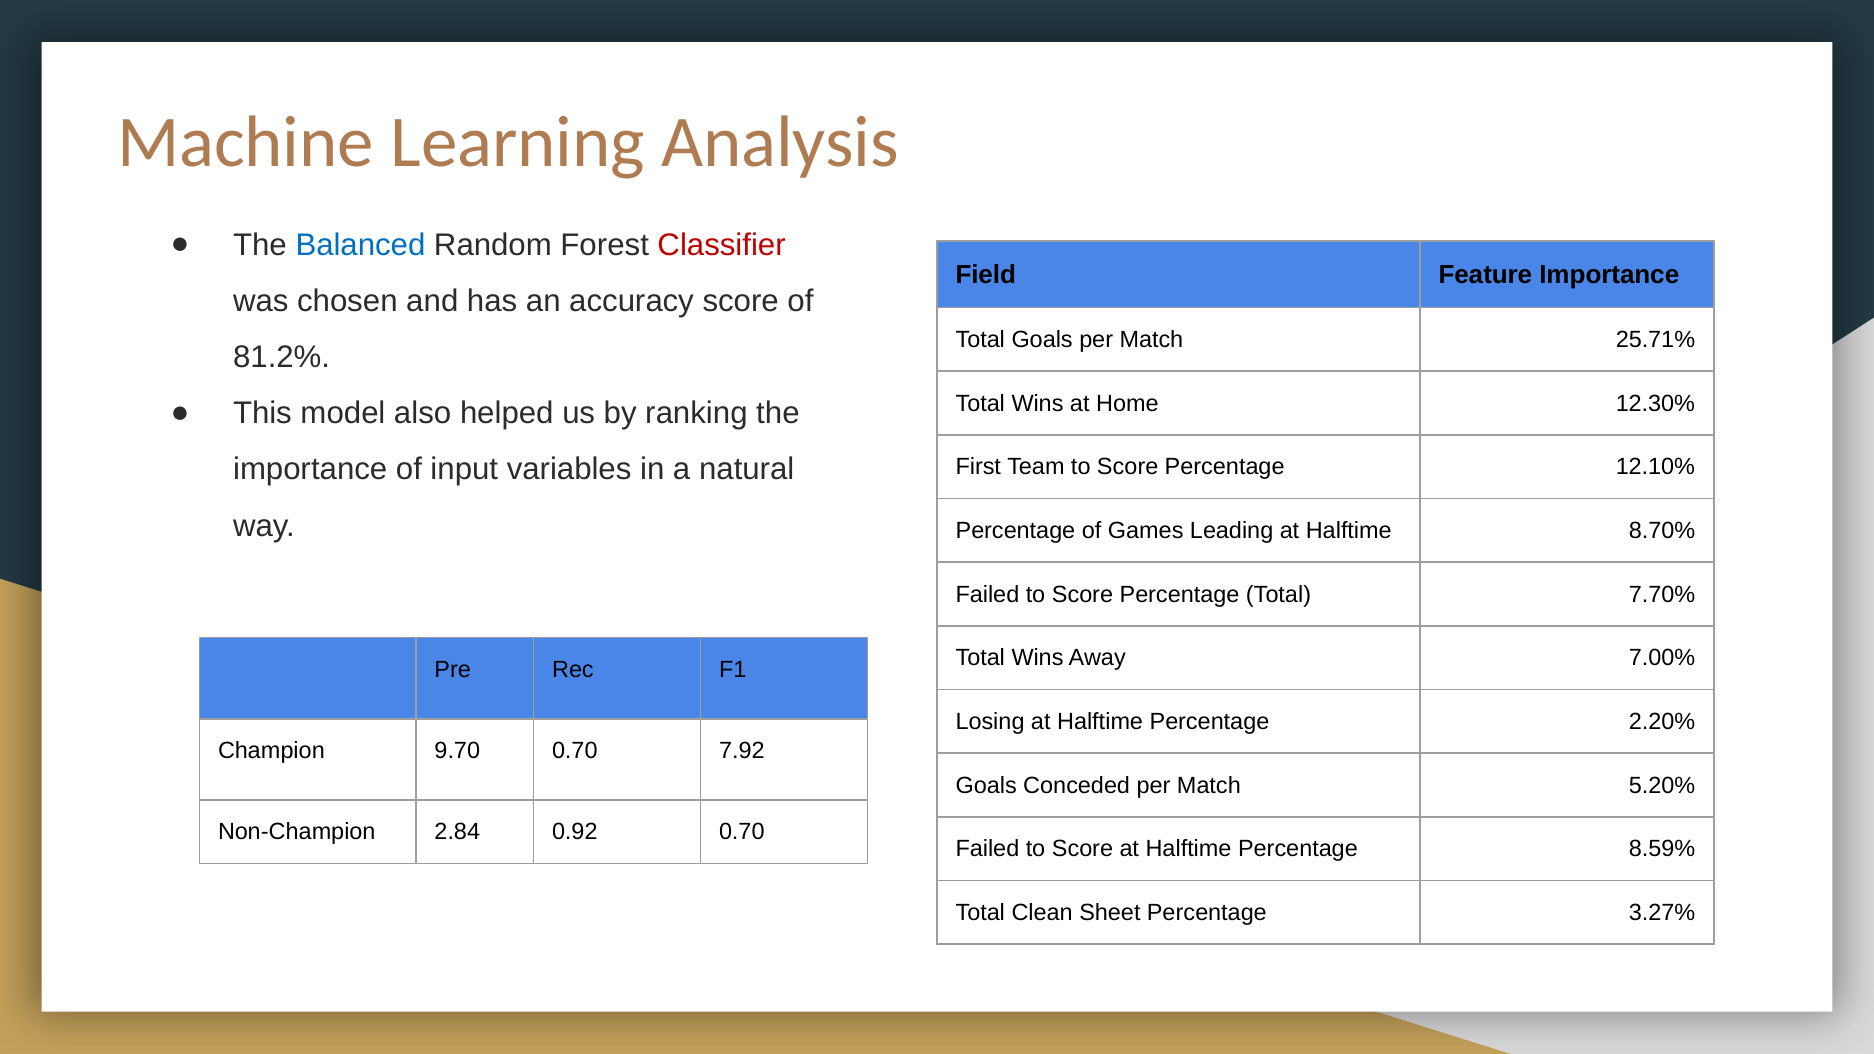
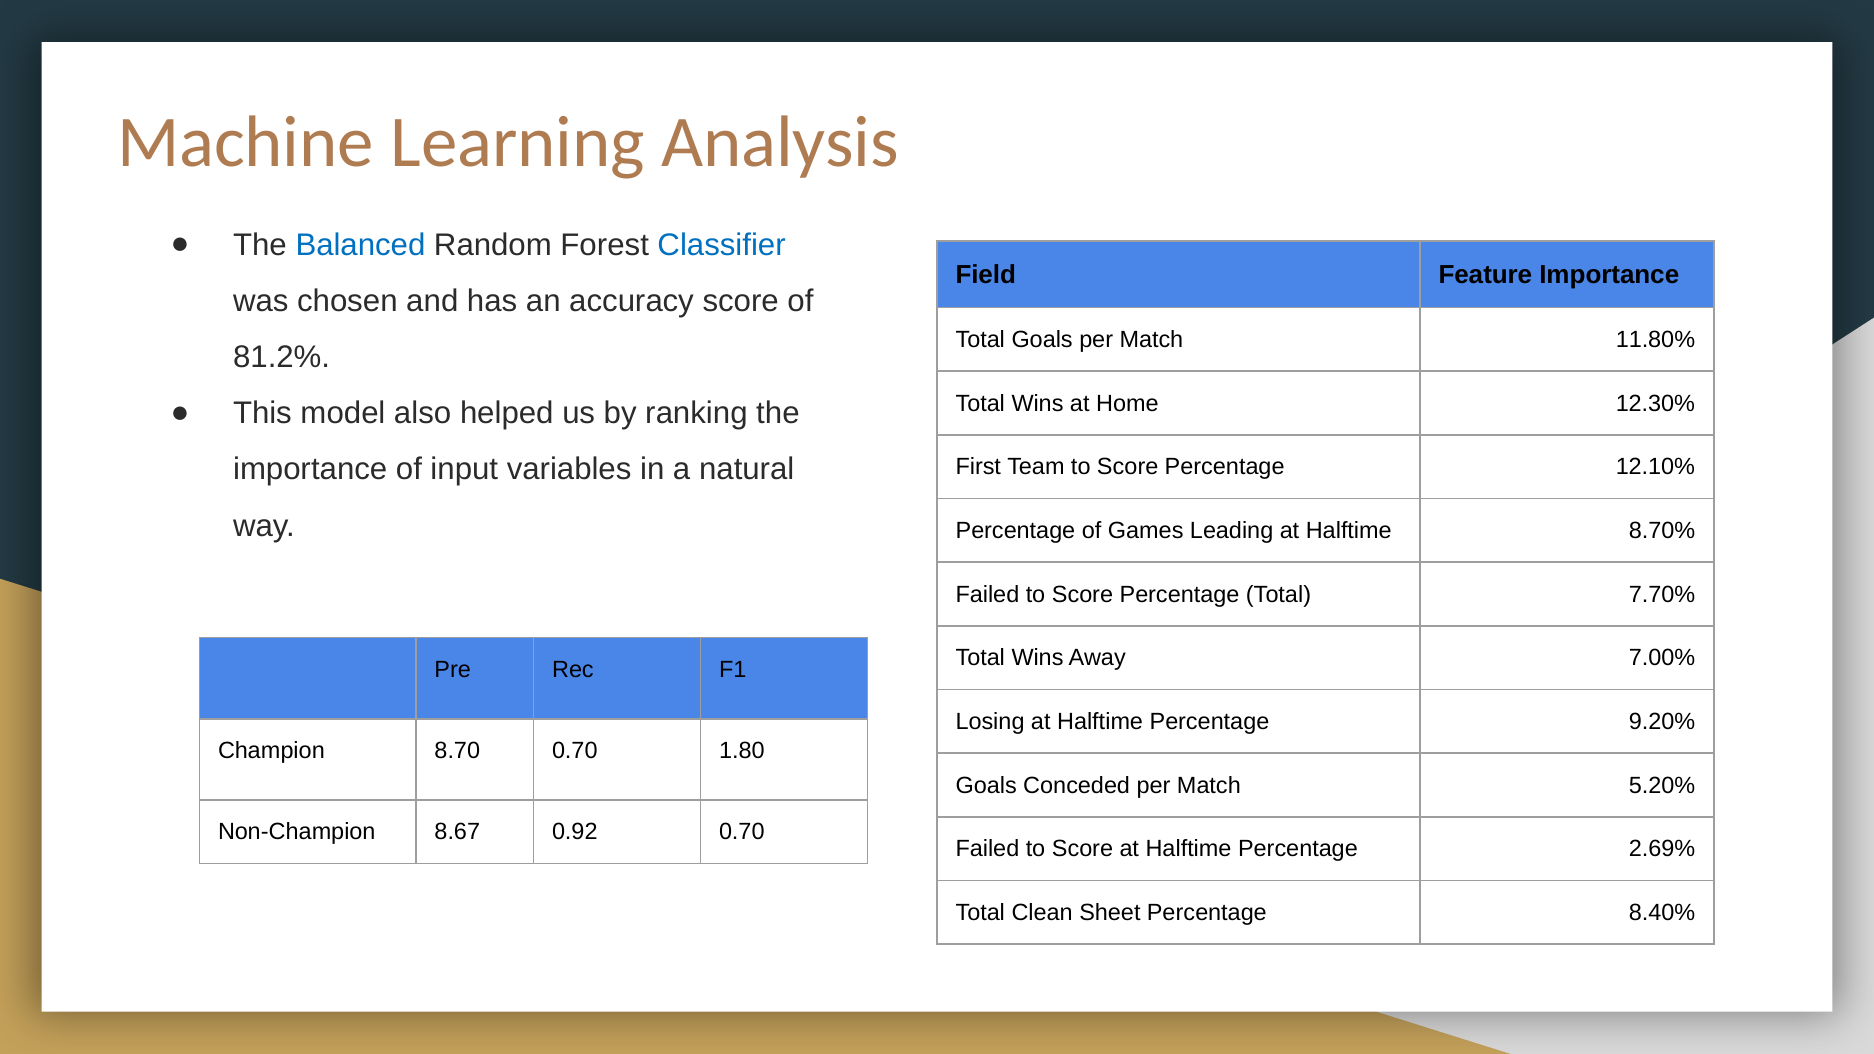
Classifier colour: red -> blue (722, 245)
25.71%: 25.71% -> 11.80% (1655, 340)
2.20%: 2.20% -> 9.20% (1662, 722)
9.70: 9.70 -> 8.70 (457, 751)
7.92: 7.92 -> 1.80 (742, 751)
2.84: 2.84 -> 8.67 (457, 832)
8.59%: 8.59% -> 2.69% (1662, 849)
3.27%: 3.27% -> 8.40% (1662, 913)
